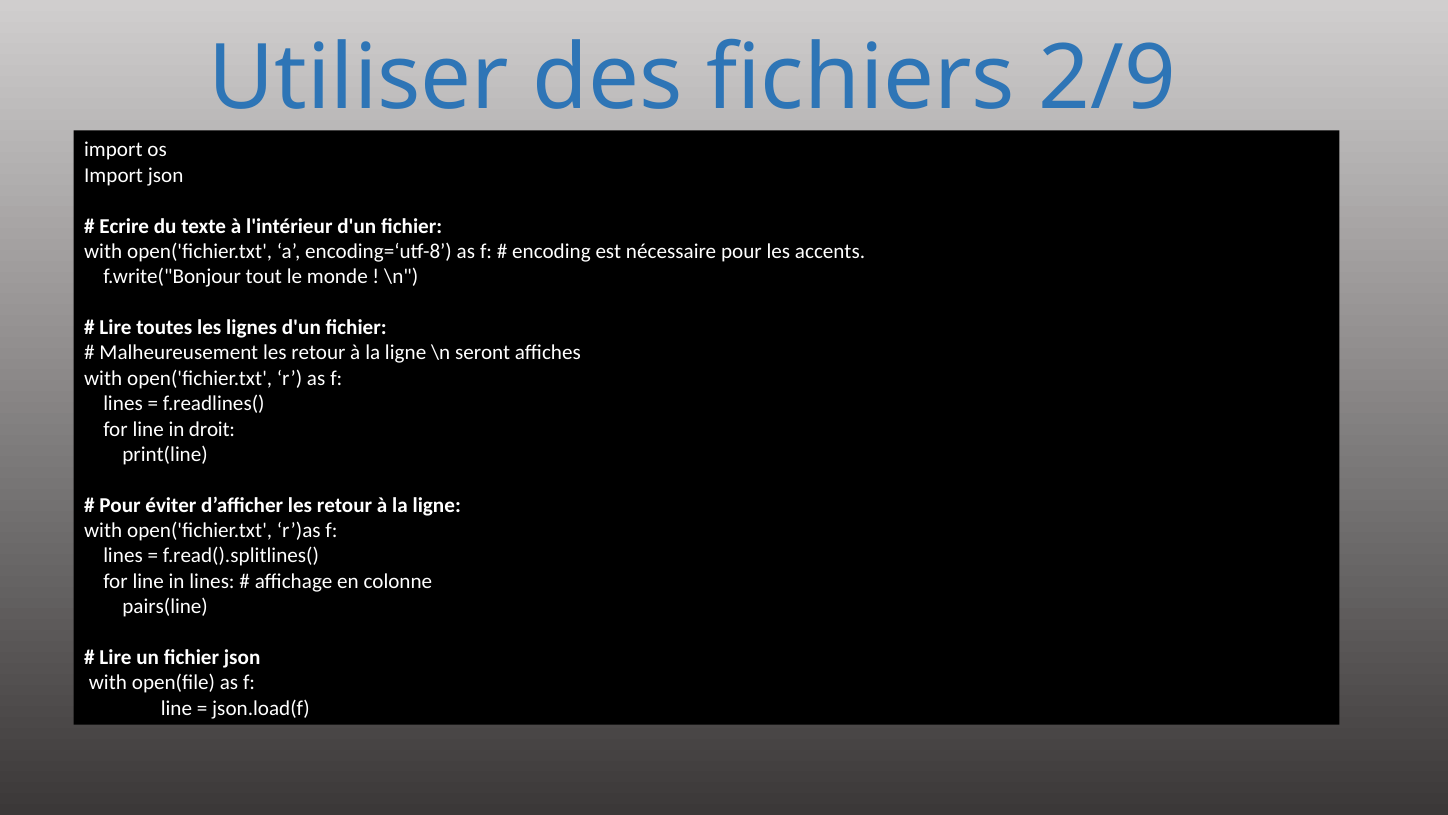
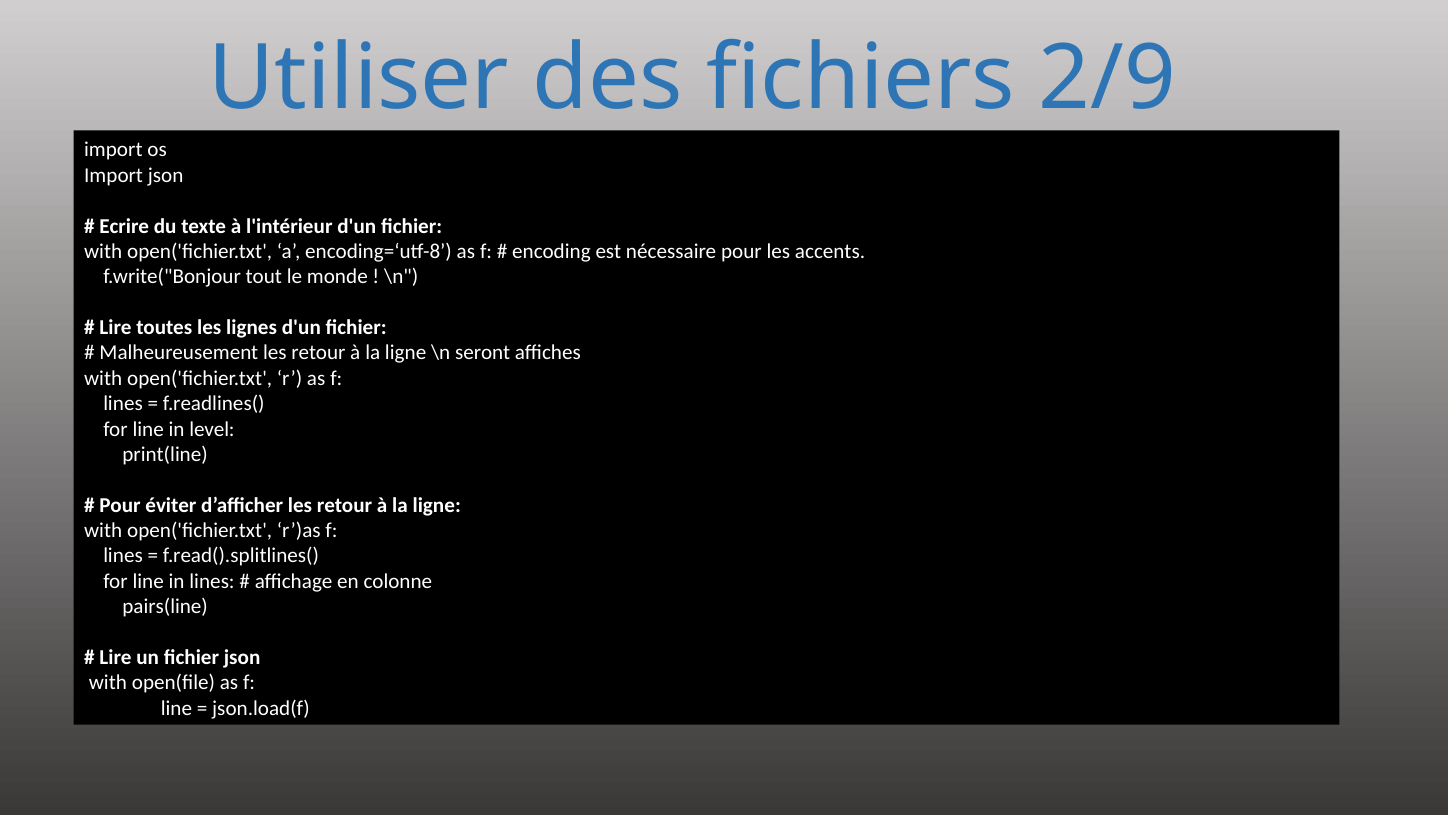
droit: droit -> level (212, 429)
